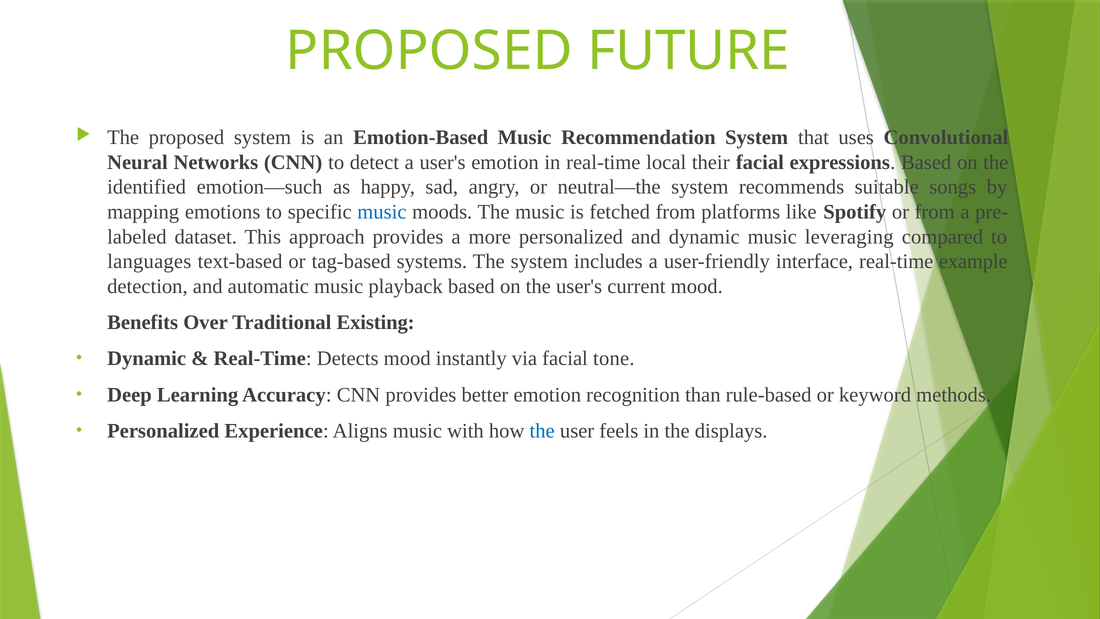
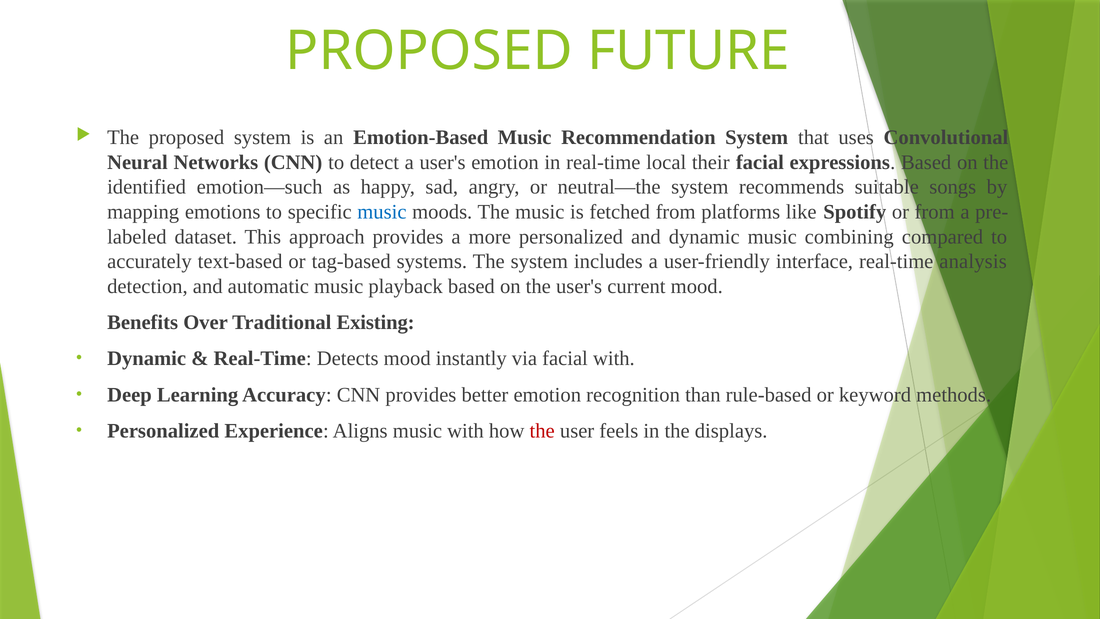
leveraging: leveraging -> combining (849, 237)
languages: languages -> accurately (149, 261)
example: example -> analysis (973, 261)
facial tone: tone -> with (614, 359)
the colour: blue -> red (542, 431)
